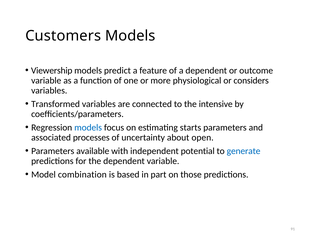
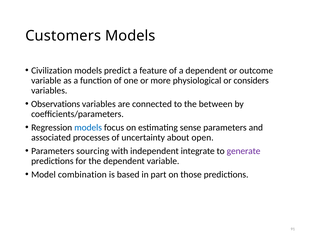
Viewership: Viewership -> Civilization (52, 70)
Transformed: Transformed -> Observations (56, 104)
intensive: intensive -> between (216, 104)
starts: starts -> sense (191, 128)
available: available -> sourcing (93, 151)
potential: potential -> integrate (198, 151)
generate colour: blue -> purple (244, 151)
